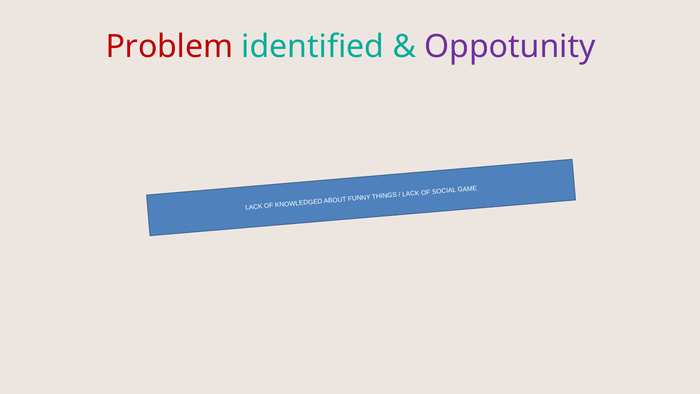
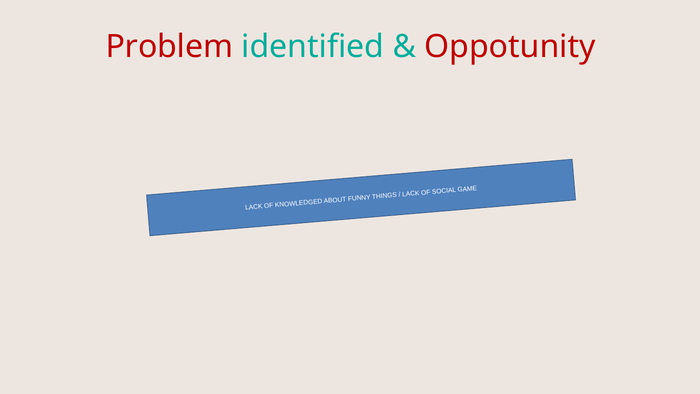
Oppotunity colour: purple -> red (510, 47)
